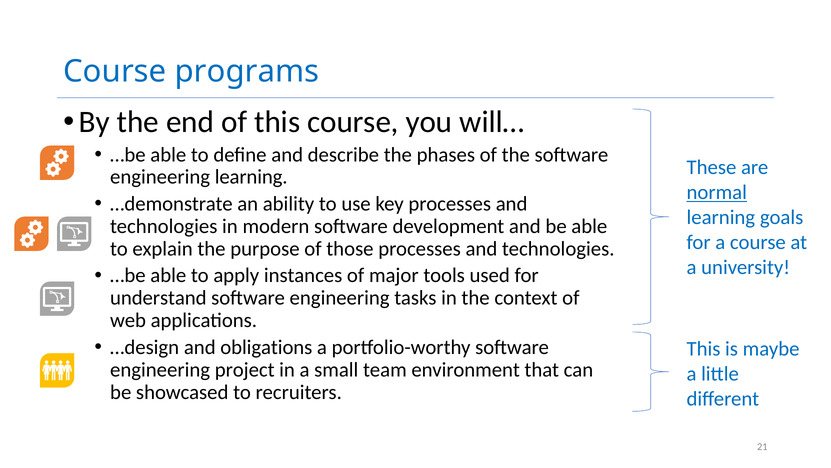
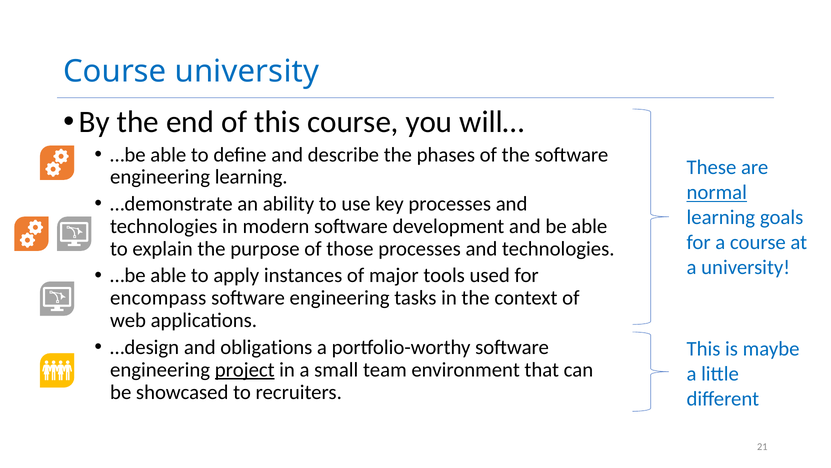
Course programs: programs -> university (247, 71)
understand: understand -> encompass (158, 298)
project underline: none -> present (245, 369)
